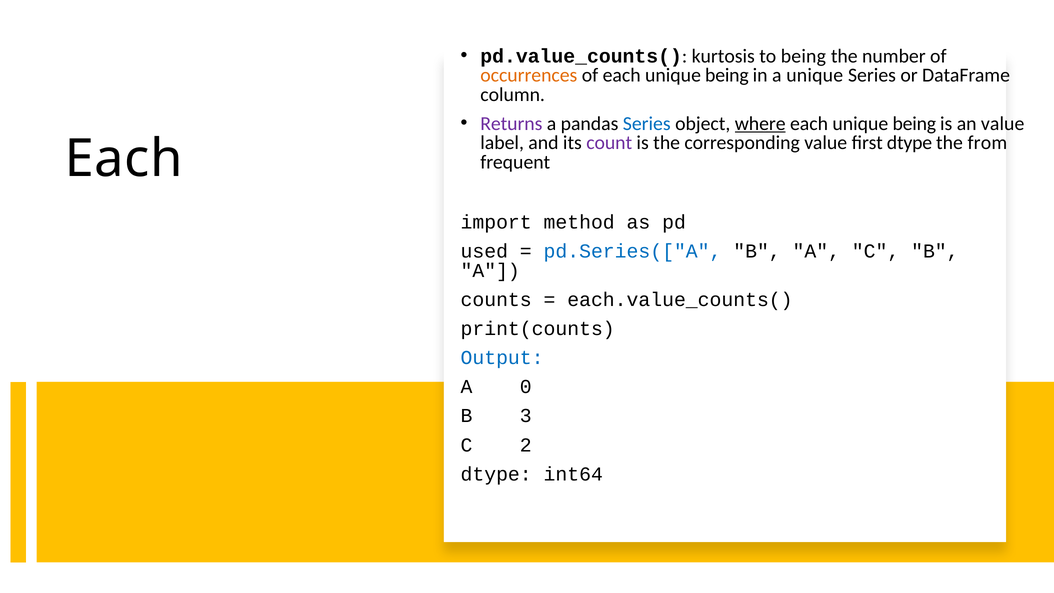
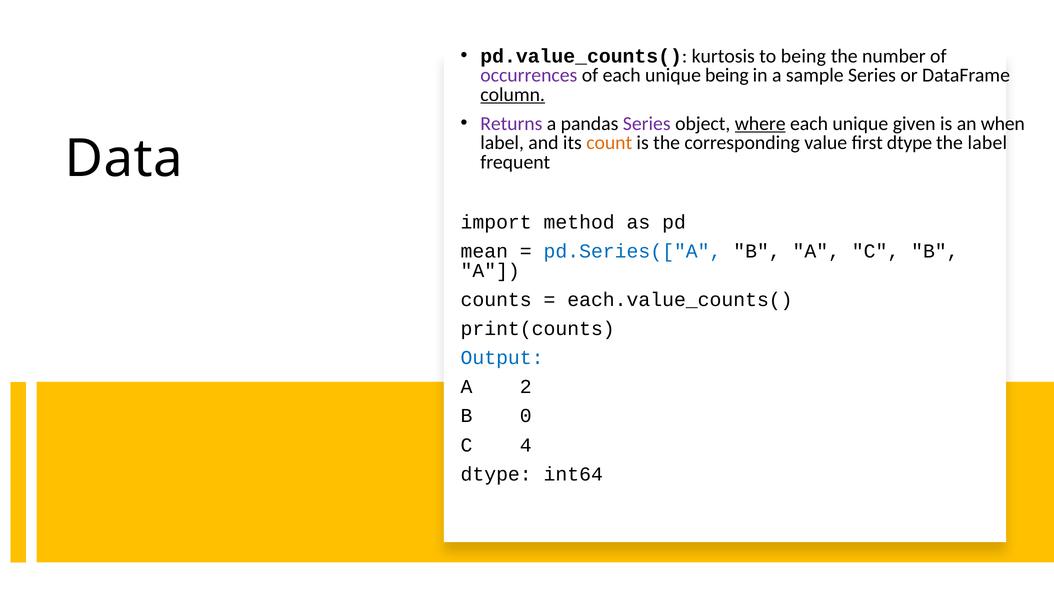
occurrences colour: orange -> purple (529, 75)
a unique: unique -> sample (815, 75)
column underline: none -> present (513, 95)
Series colour: blue -> purple (647, 124)
being: being -> given (914, 124)
an value: value -> when (1003, 124)
count colour: purple -> orange (609, 143)
the from: from -> label (987, 143)
Each: Each -> Data (124, 159)
used: used -> mean (484, 251)
0: 0 -> 2 (526, 387)
3: 3 -> 0 (526, 416)
2: 2 -> 4 (526, 445)
